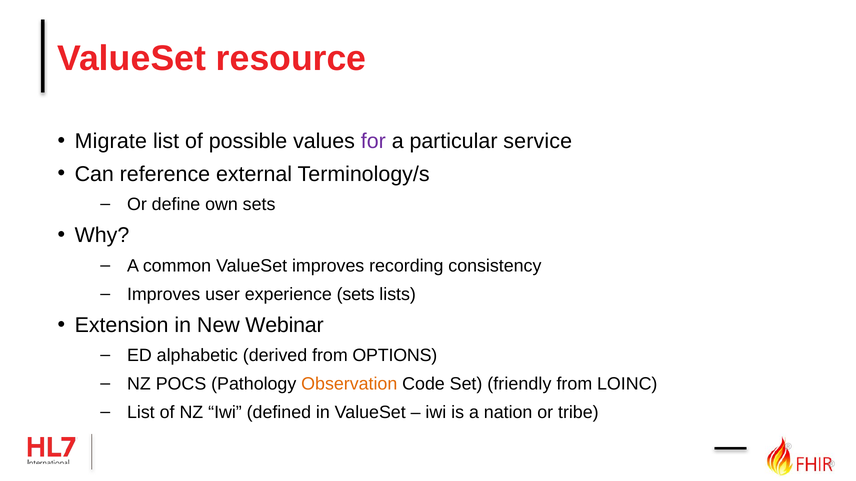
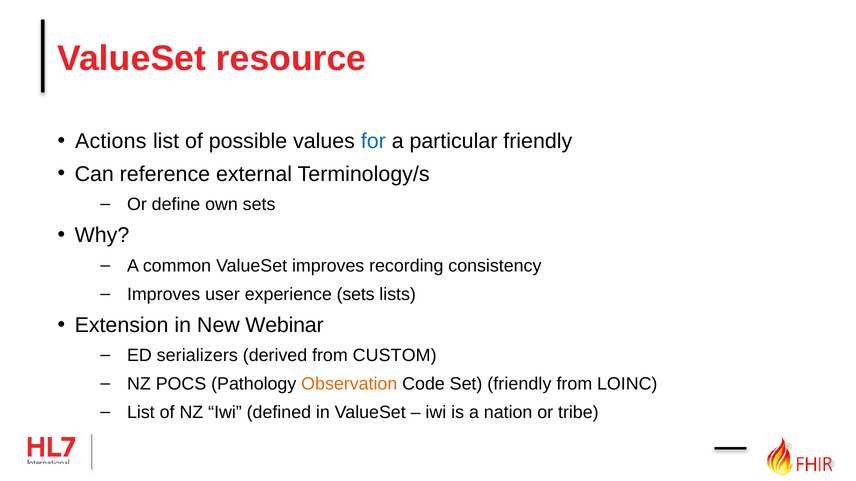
Migrate: Migrate -> Actions (111, 141)
for colour: purple -> blue (373, 141)
particular service: service -> friendly (538, 141)
alphabetic: alphabetic -> serializers (197, 356)
OPTIONS: OPTIONS -> CUSTOM (395, 356)
